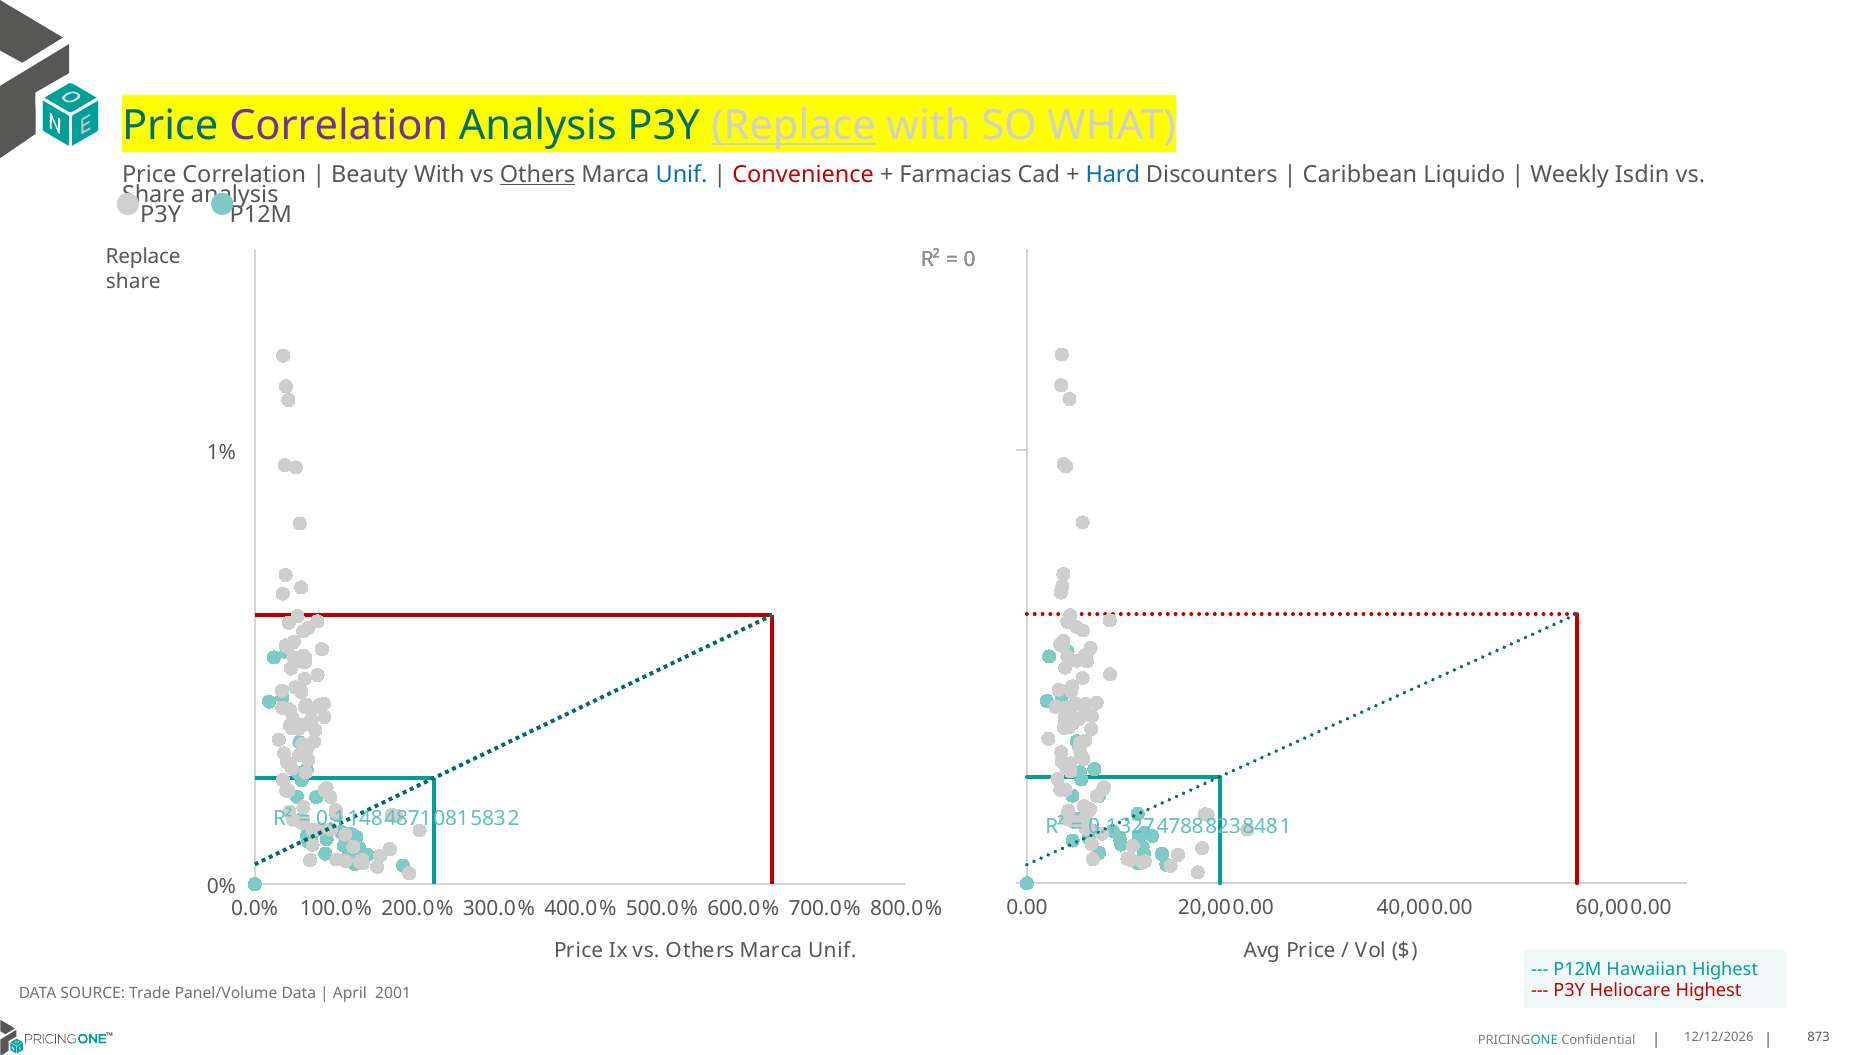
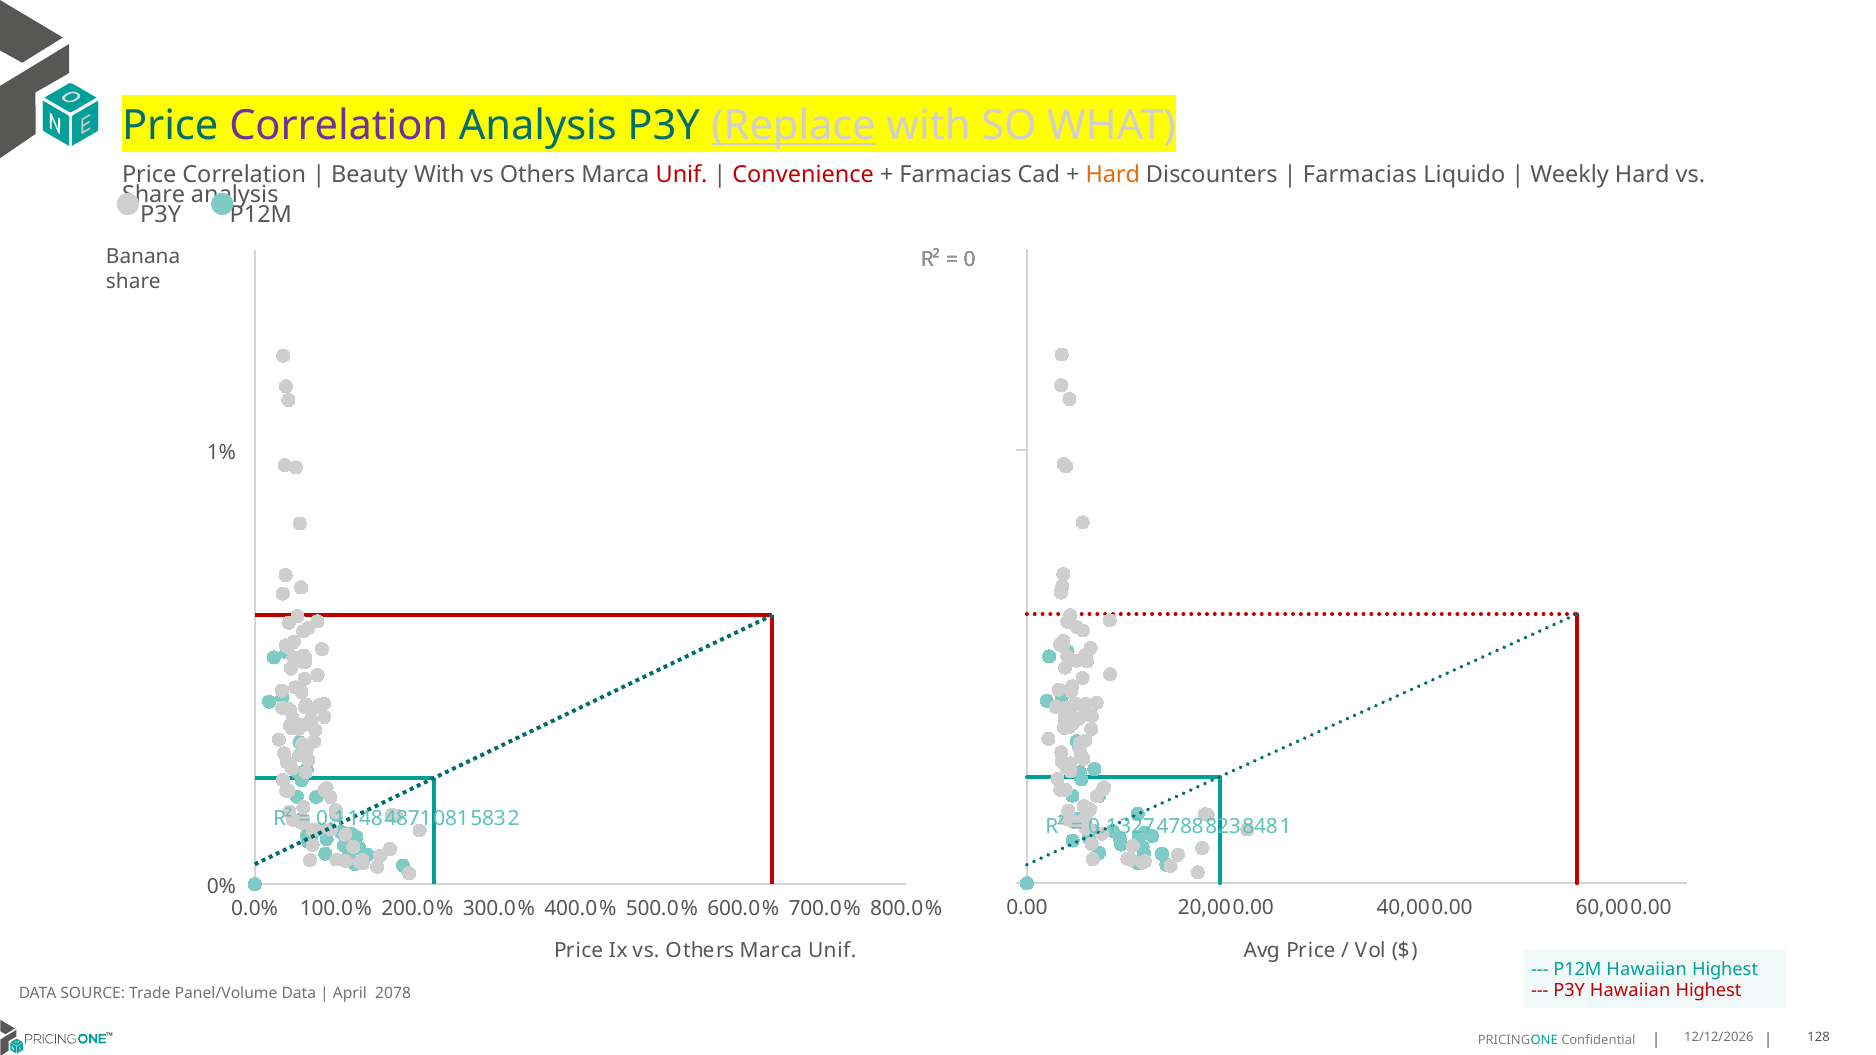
Others underline: present -> none (538, 175)
Unif colour: blue -> red (682, 175)
Hard colour: blue -> orange (1113, 175)
Caribbean: Caribbean -> Farmacias (1360, 175)
Weekly Isdin: Isdin -> Hard (1642, 175)
Replace: Replace -> Banana (143, 256)
P3Y Heliocare: Heliocare -> Hawaiian (1630, 991)
2001: 2001 -> 2078 (393, 994)
873: 873 -> 128 (1819, 1038)
